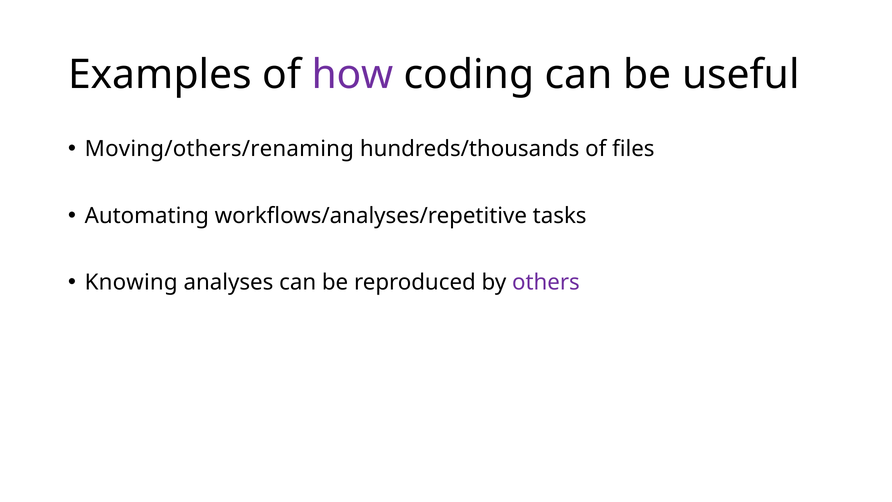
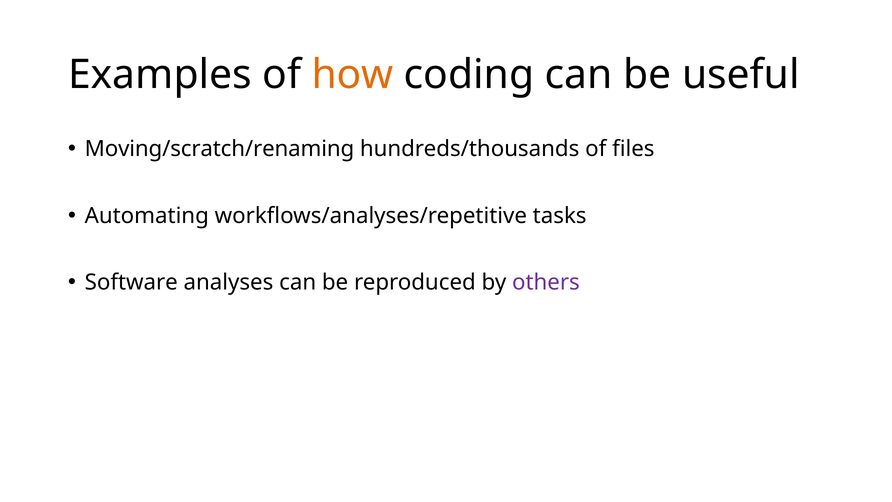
how colour: purple -> orange (353, 75)
Moving/others/renaming: Moving/others/renaming -> Moving/scratch/renaming (220, 149)
Knowing: Knowing -> Software (131, 282)
